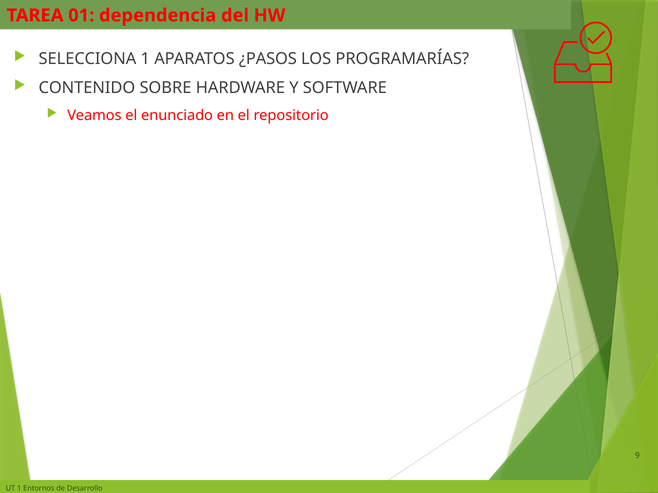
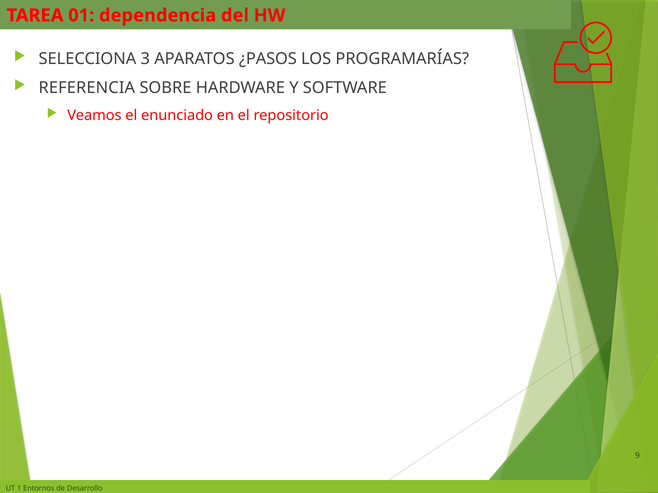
SELECCIONA 1: 1 -> 3 (145, 59)
CONTENIDO: CONTENIDO -> REFERENCIA (87, 88)
